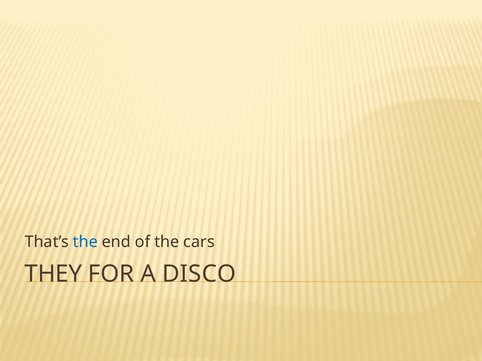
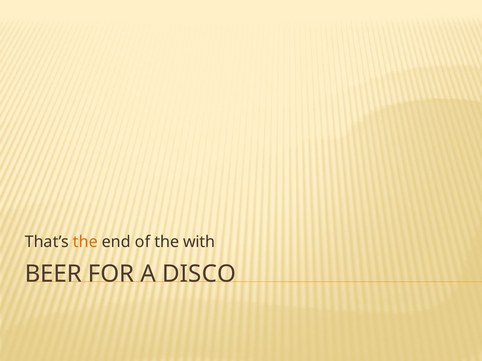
the colour: blue -> orange (85, 242)
cars: cars -> with (199, 242)
THEY: THEY -> BEER (53, 274)
